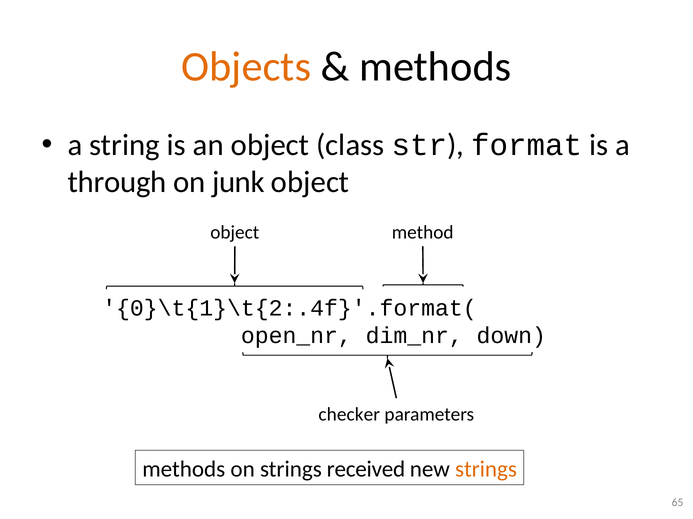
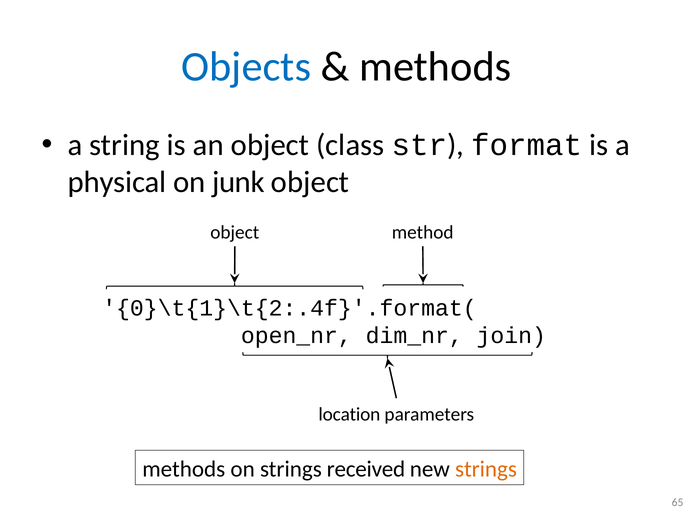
Objects colour: orange -> blue (246, 67)
through: through -> physical (117, 182)
down: down -> join (511, 336)
checker: checker -> location (349, 415)
